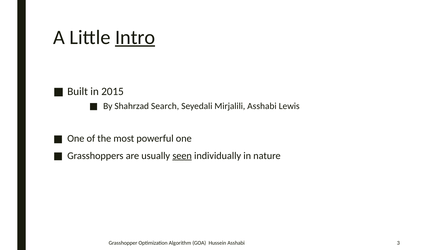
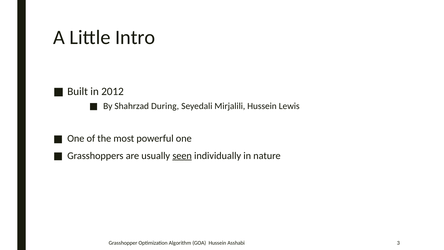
Intro underline: present -> none (135, 37)
2015: 2015 -> 2012 (113, 91)
Search: Search -> During (165, 106)
Mirjalili Asshabi: Asshabi -> Hussein (262, 106)
